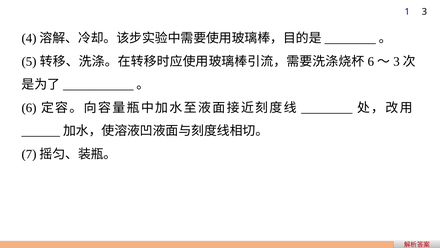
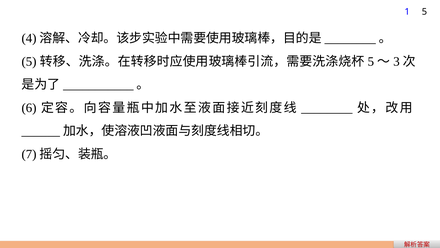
1 3: 3 -> 5 (424, 12)
6: 6 -> 5 (371, 61)
